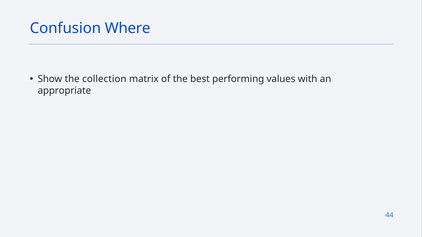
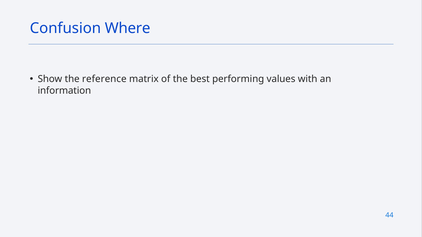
collection: collection -> reference (104, 79)
appropriate: appropriate -> information (64, 91)
